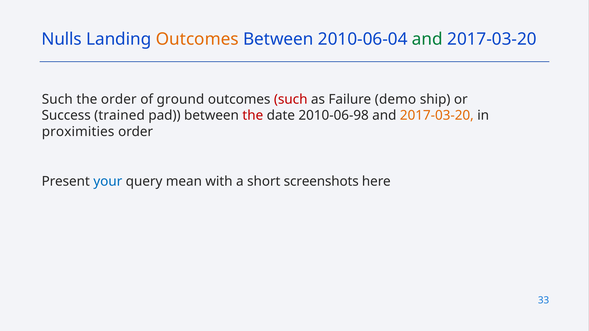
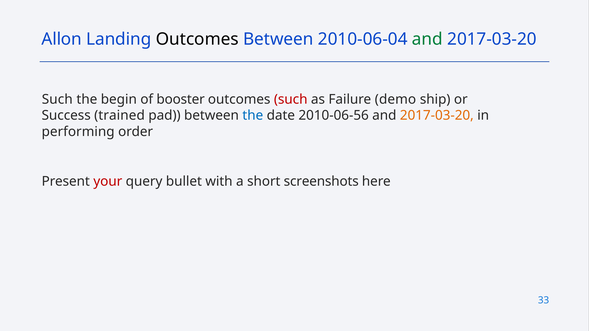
Nulls: Nulls -> Allon (62, 39)
Outcomes colour: orange -> black (197, 39)
the order: order -> begin (119, 99)
ground: ground -> booster (181, 99)
the colour: red -> blue (253, 116)
2010-06-98: 2010-06-98 -> 2010-06-56 (334, 116)
proximities: proximities -> performing (78, 132)
your colour: blue -> red (108, 181)
mean: mean -> bullet (184, 181)
